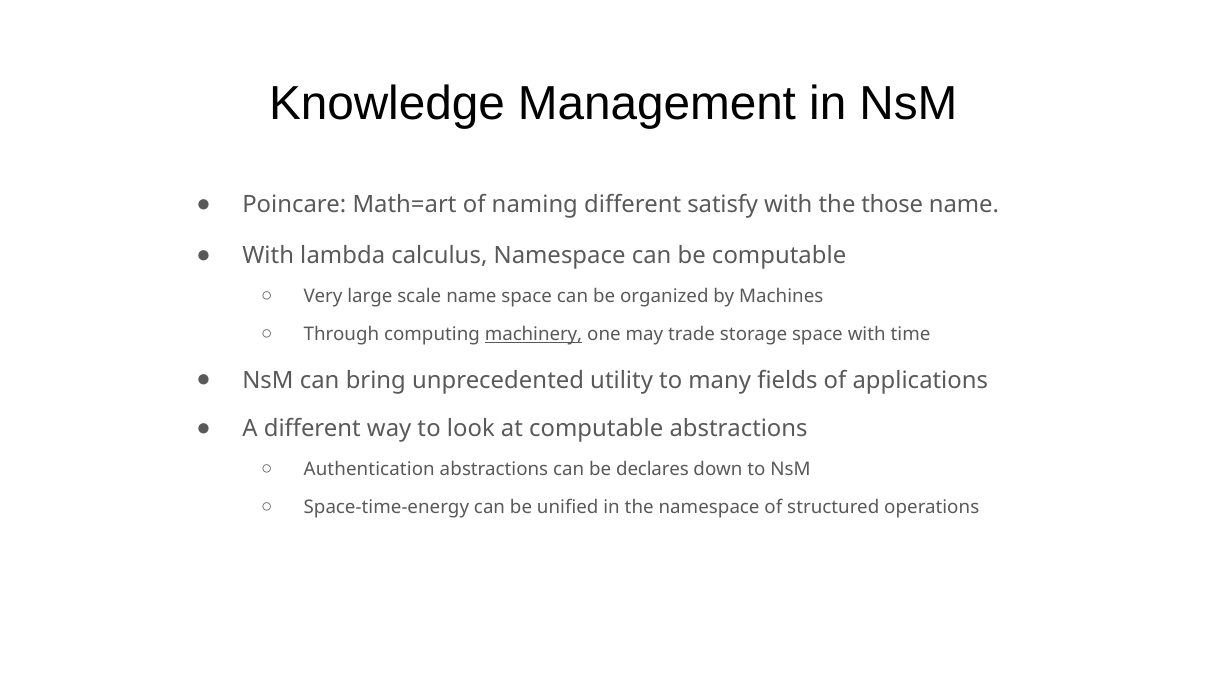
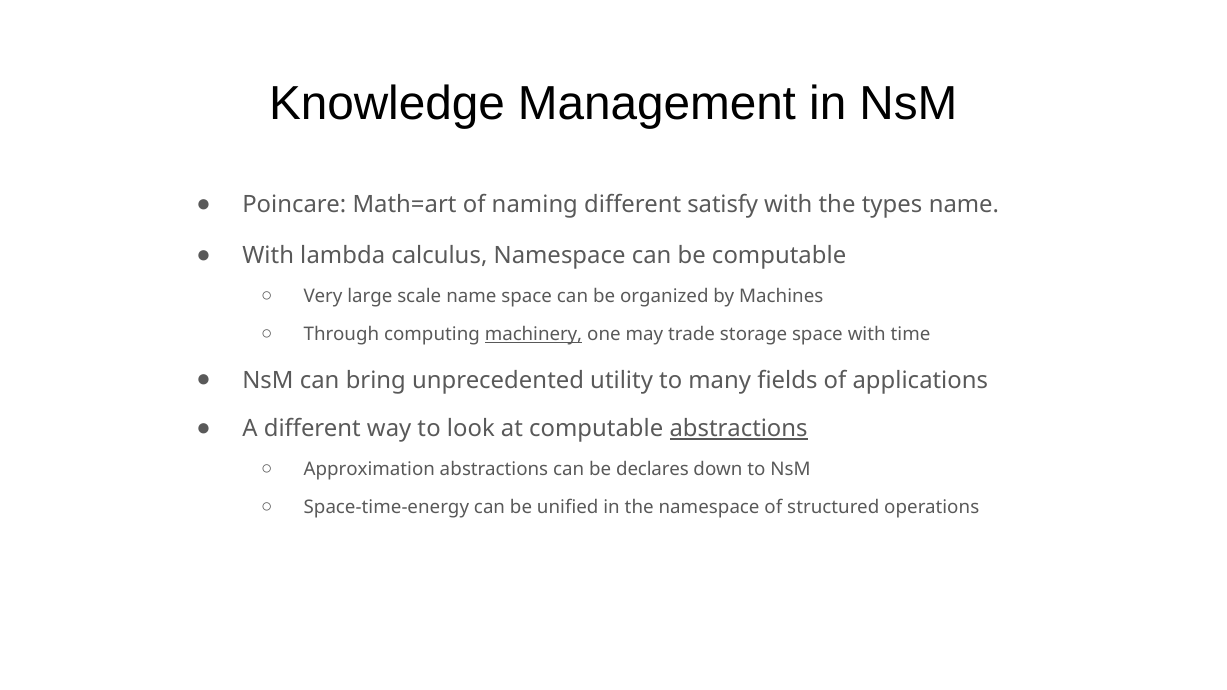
those: those -> types (892, 205)
abstractions underline: none -> present (739, 429)
Authentication: Authentication -> Approximation (369, 469)
